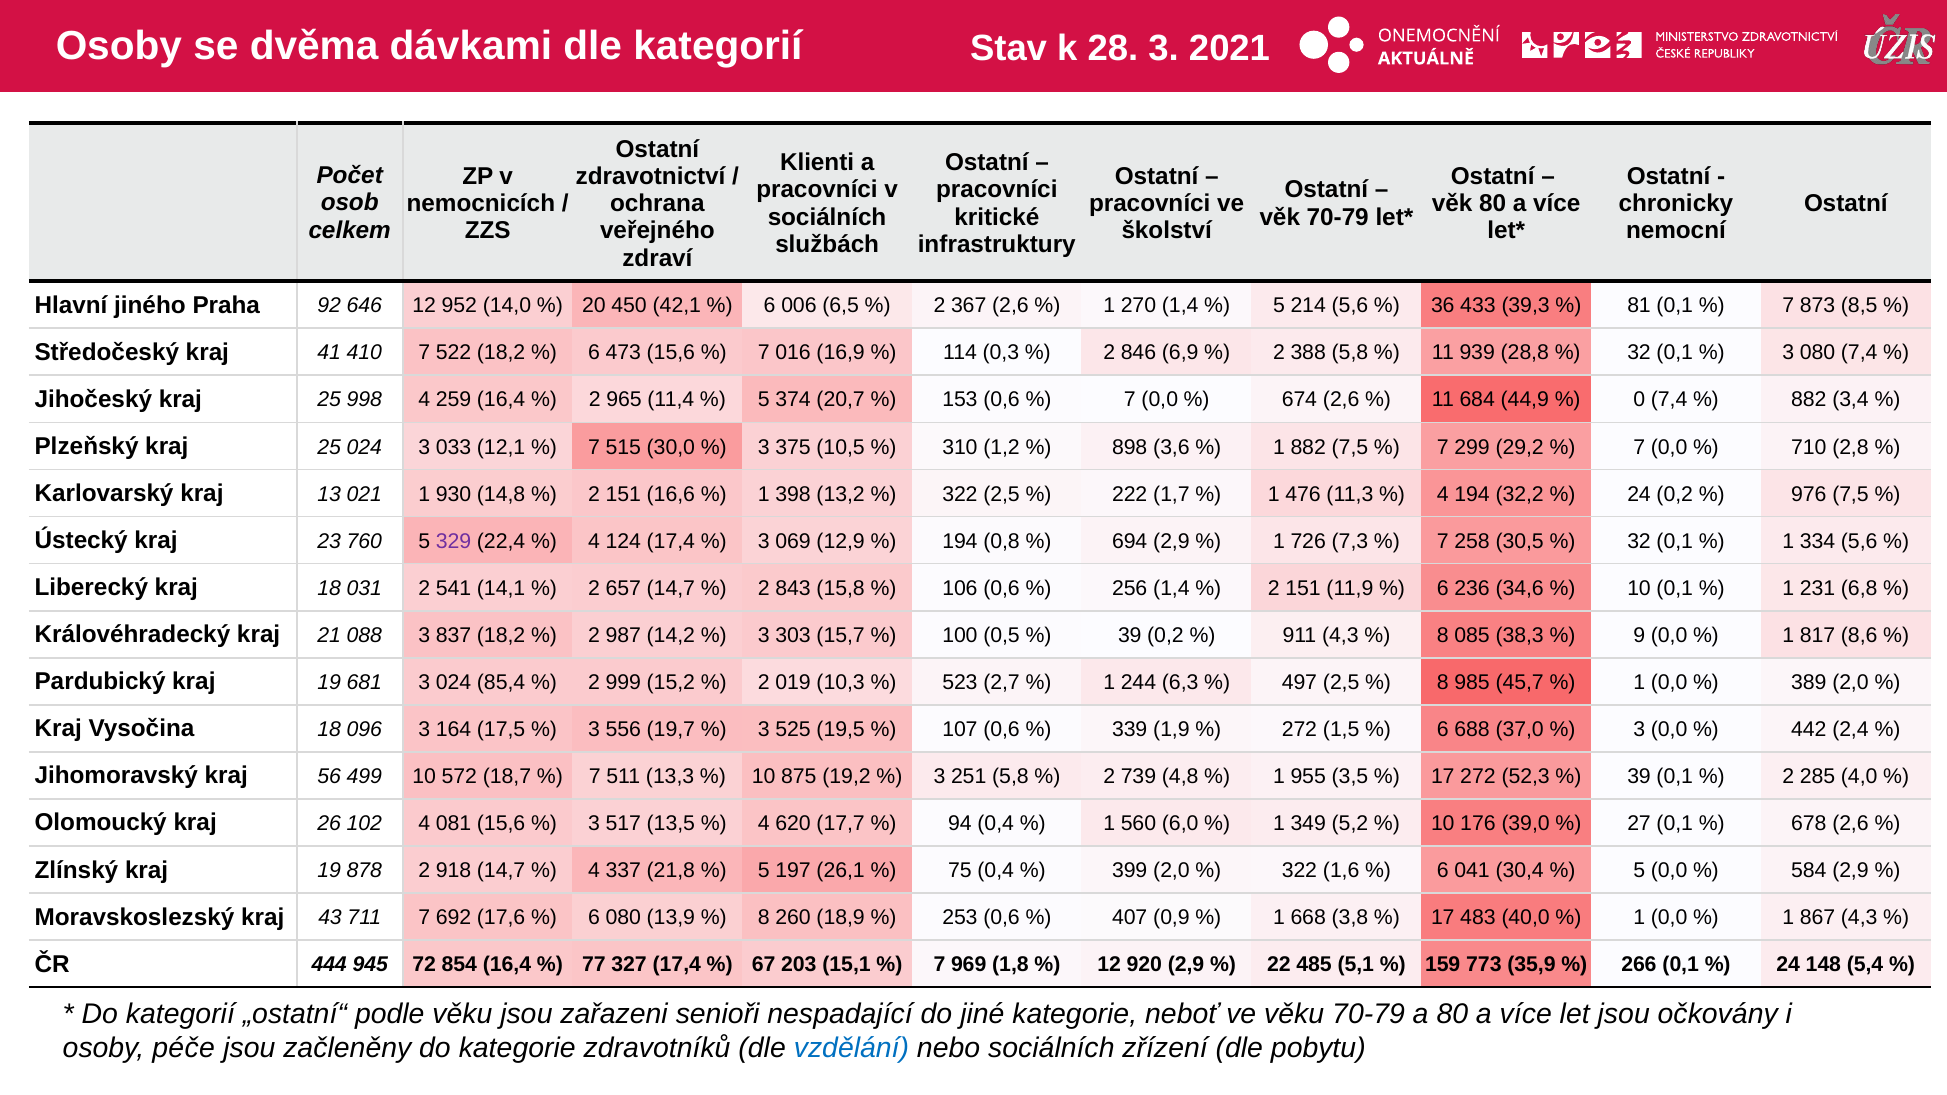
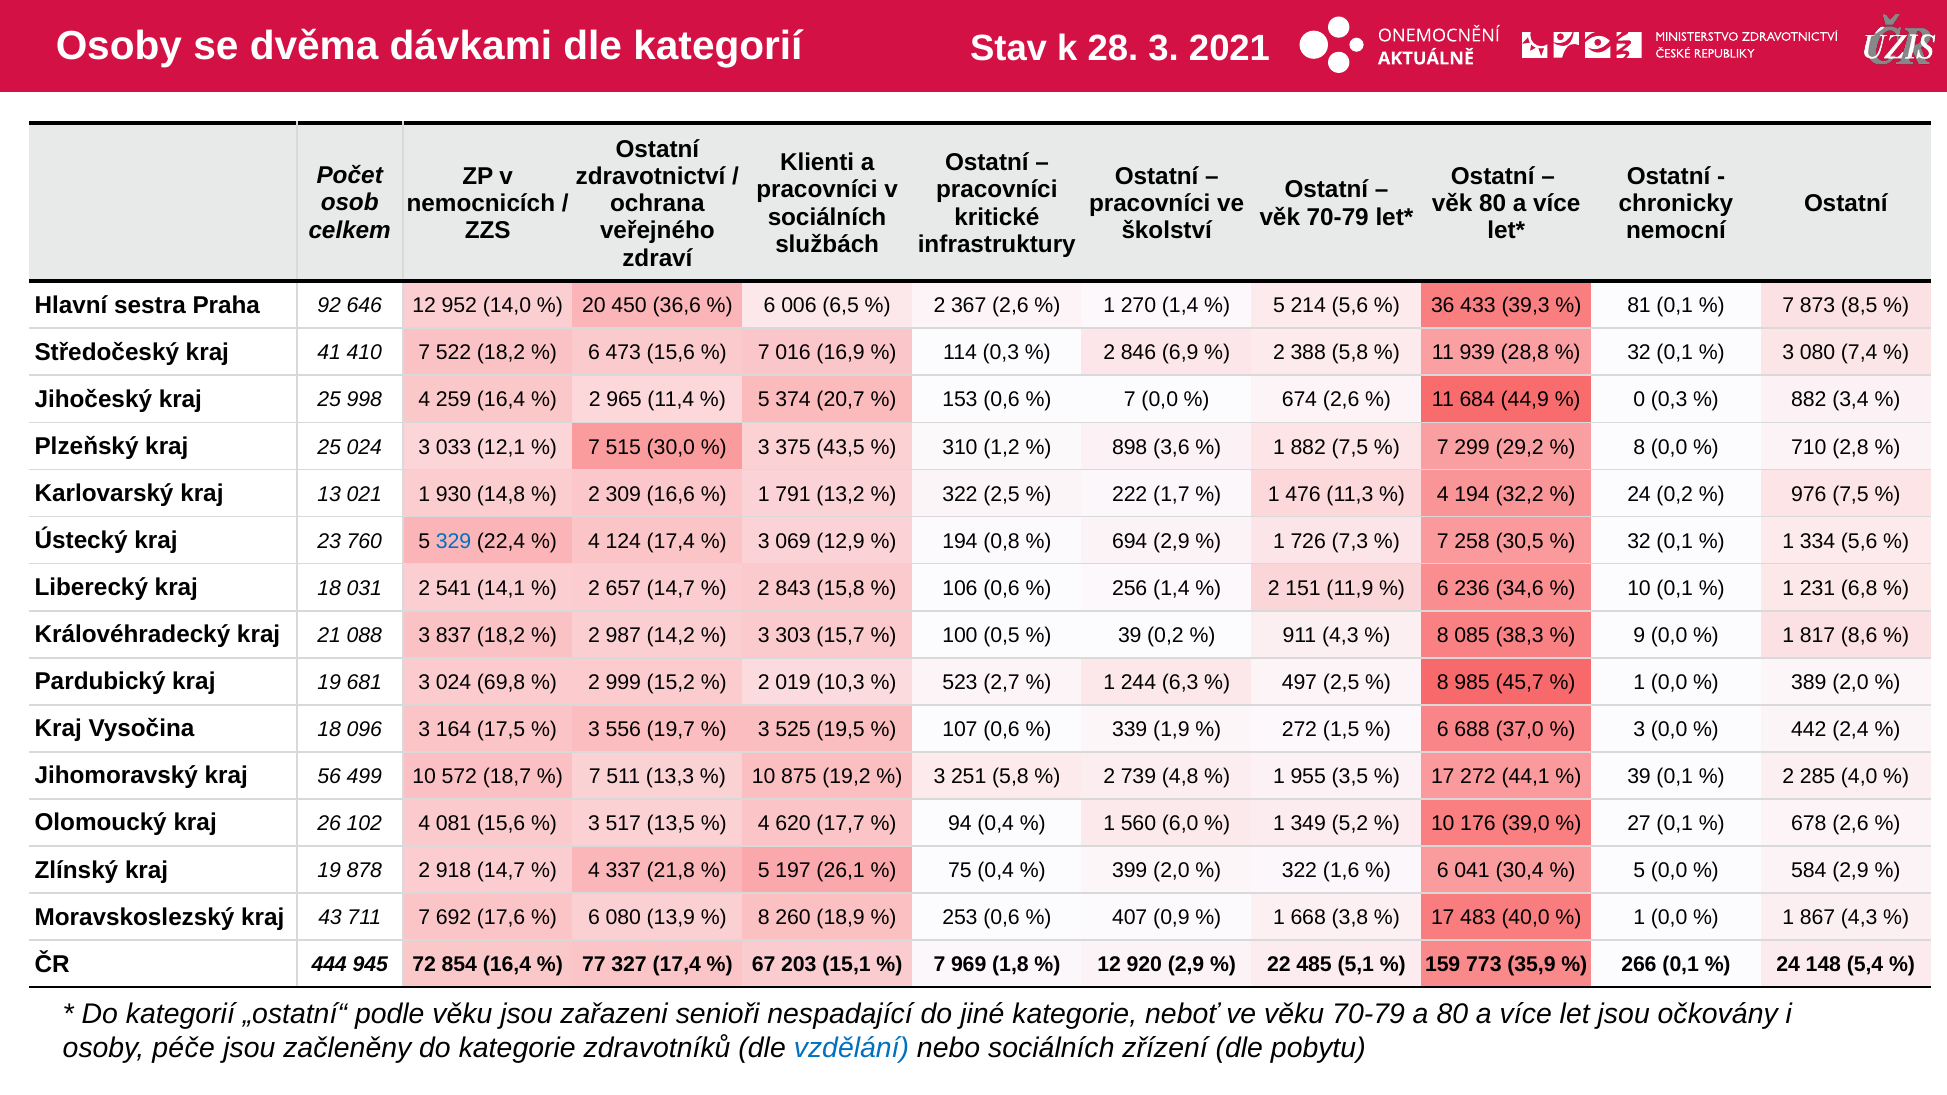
jiného: jiného -> sestra (150, 305)
42,1: 42,1 -> 36,6 (677, 306)
0 7,4: 7,4 -> 0,3 (1669, 400)
10,5: 10,5 -> 43,5 (841, 447)
7: 7 -> 8 (1639, 447)
151: 151 -> 309 (623, 494)
398: 398 -> 791 (793, 494)
329 colour: purple -> blue (454, 541)
85,4: 85,4 -> 69,8 (501, 683)
52,3: 52,3 -> 44,1 (1526, 777)
